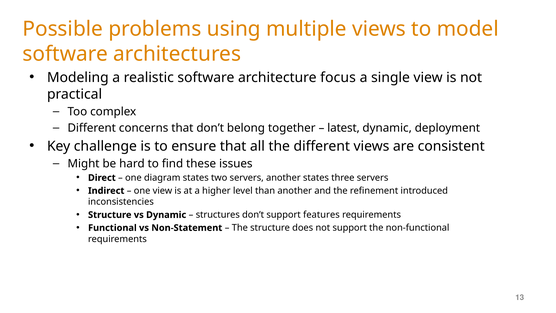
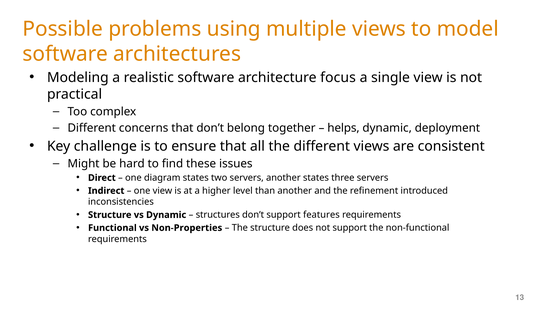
latest: latest -> helps (343, 128)
Non-Statement: Non-Statement -> Non-Properties (187, 228)
